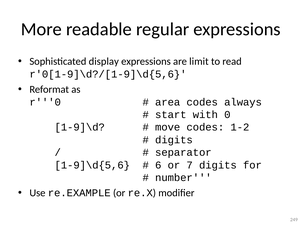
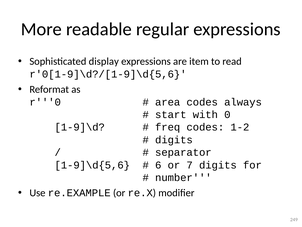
limit: limit -> item (199, 61)
move: move -> freq (168, 127)
